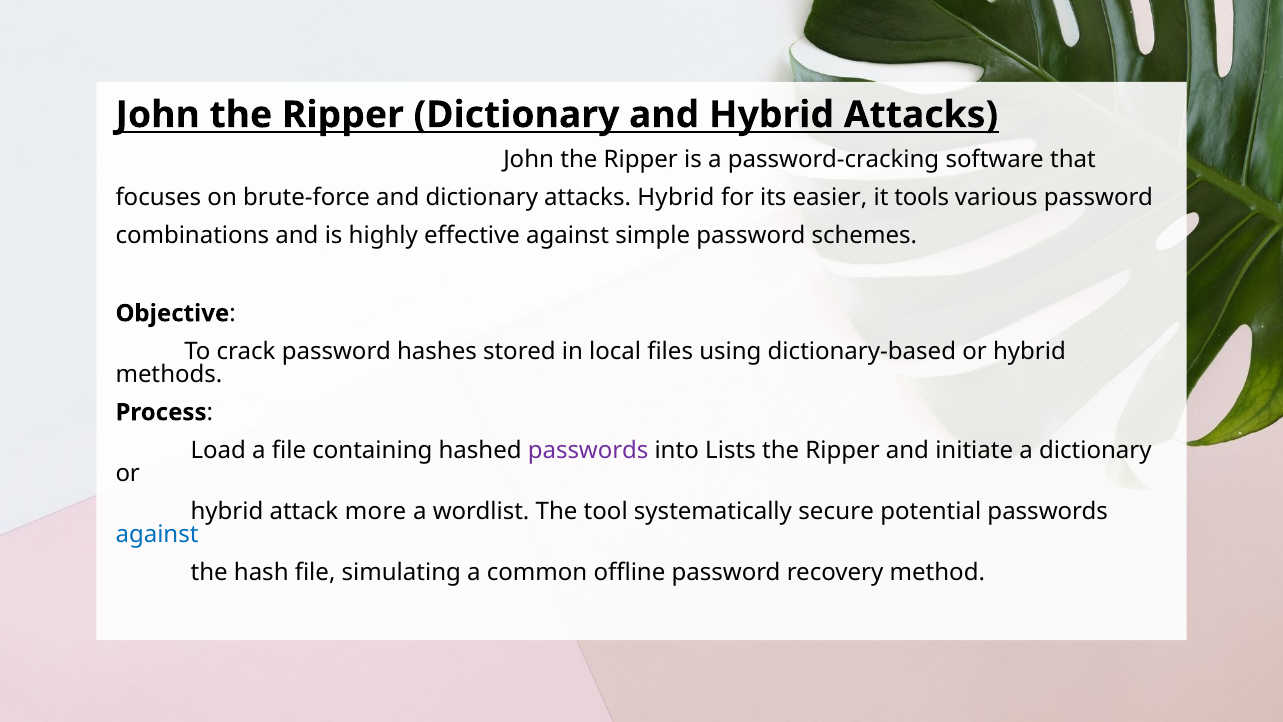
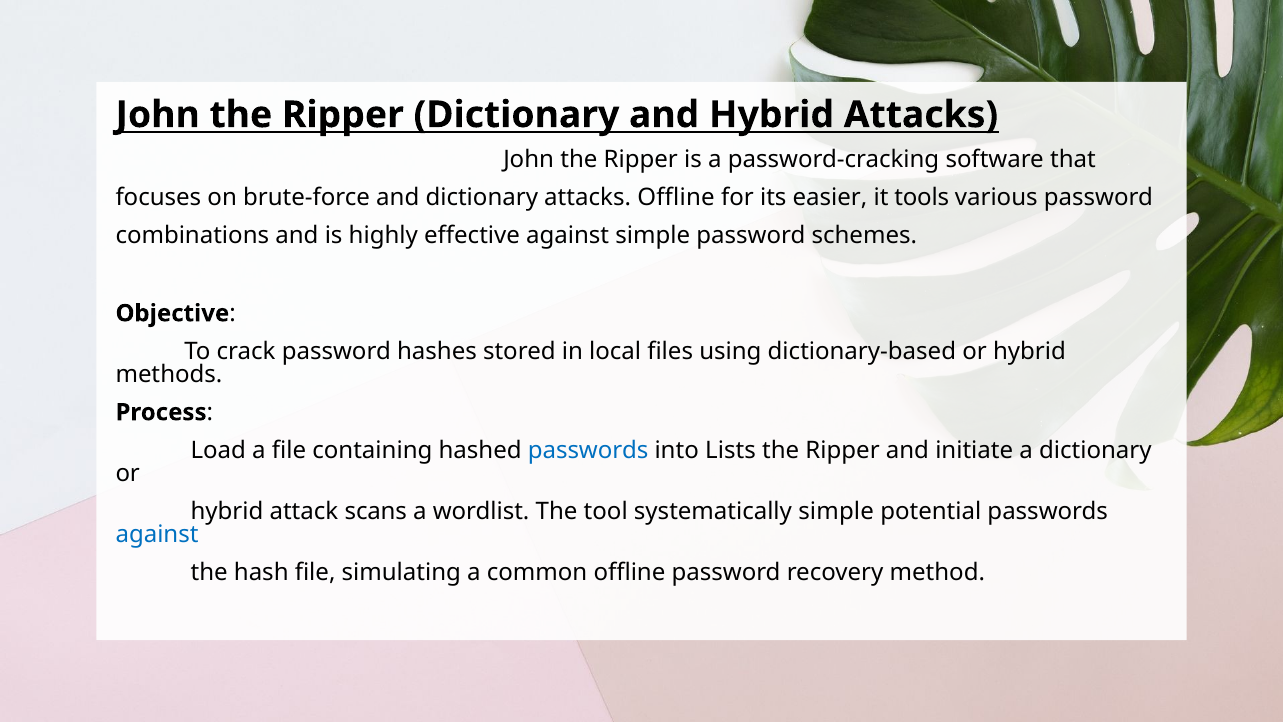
attacks Hybrid: Hybrid -> Offline (676, 197)
passwords colour: purple -> blue (588, 450)
more: more -> scans (376, 511)
systematically secure: secure -> simple (836, 511)
